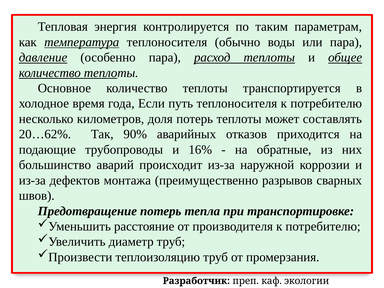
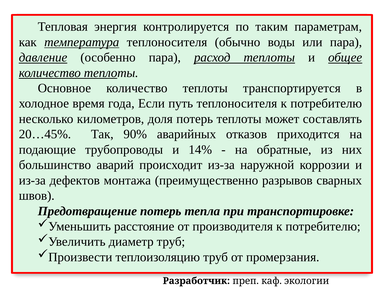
20…62%: 20…62% -> 20…45% (45, 134)
16%: 16% -> 14% (200, 150)
